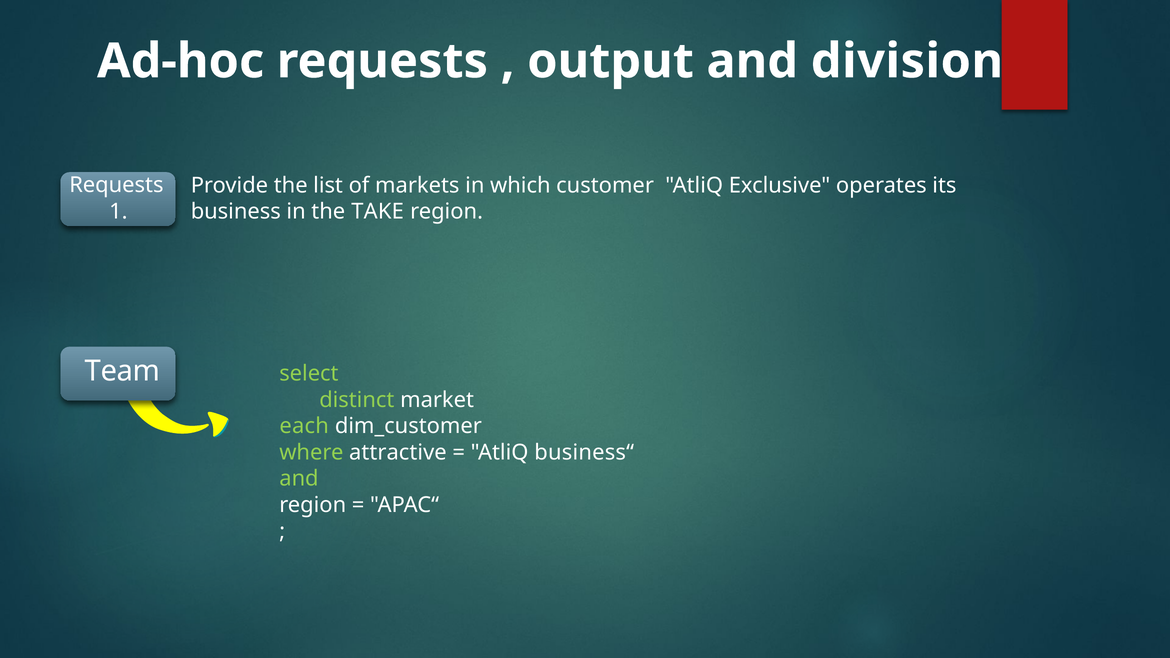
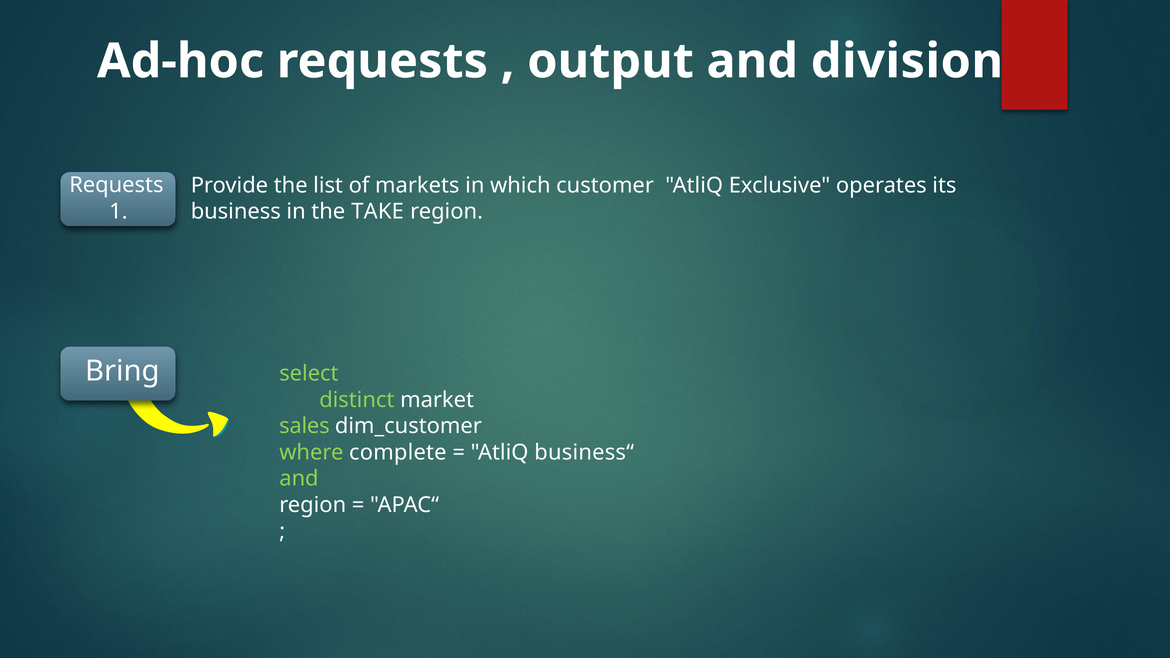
Team: Team -> Bring (122, 371)
each: each -> sales (304, 426)
attractive: attractive -> complete (398, 453)
